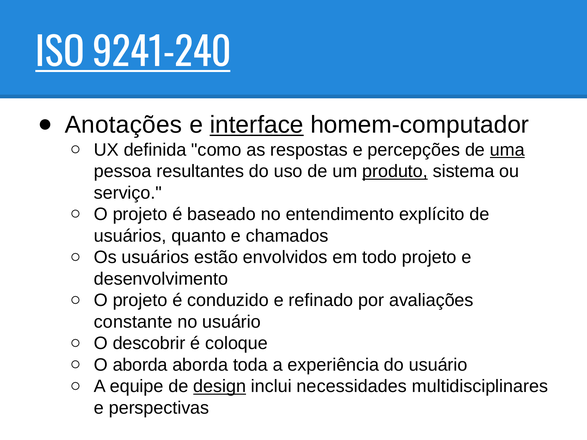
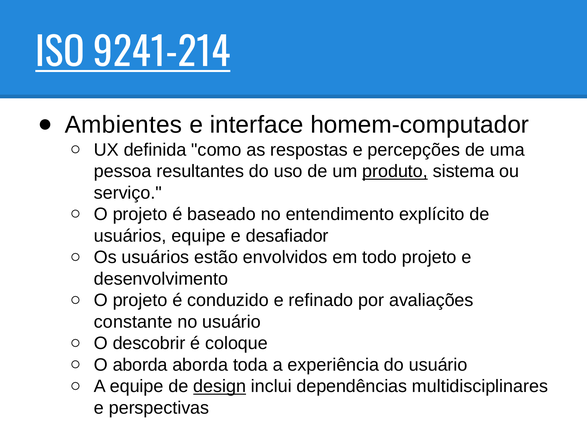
9241-240: 9241-240 -> 9241-214 (162, 53)
Anotações: Anotações -> Ambientes (123, 125)
interface underline: present -> none (257, 125)
uma underline: present -> none (507, 150)
usuários quanto: quanto -> equipe (199, 236)
chamados: chamados -> desafiador (287, 236)
necessidades: necessidades -> dependências (352, 387)
